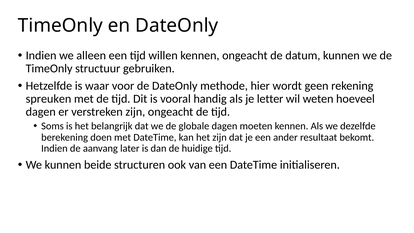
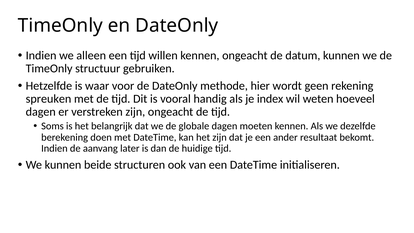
letter: letter -> index (270, 99)
